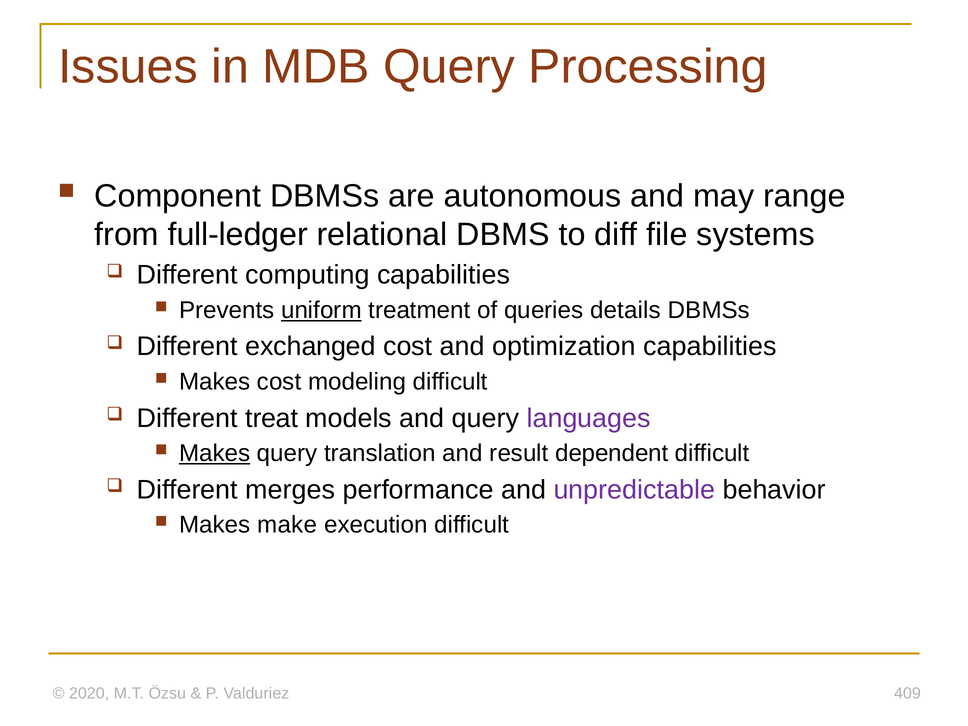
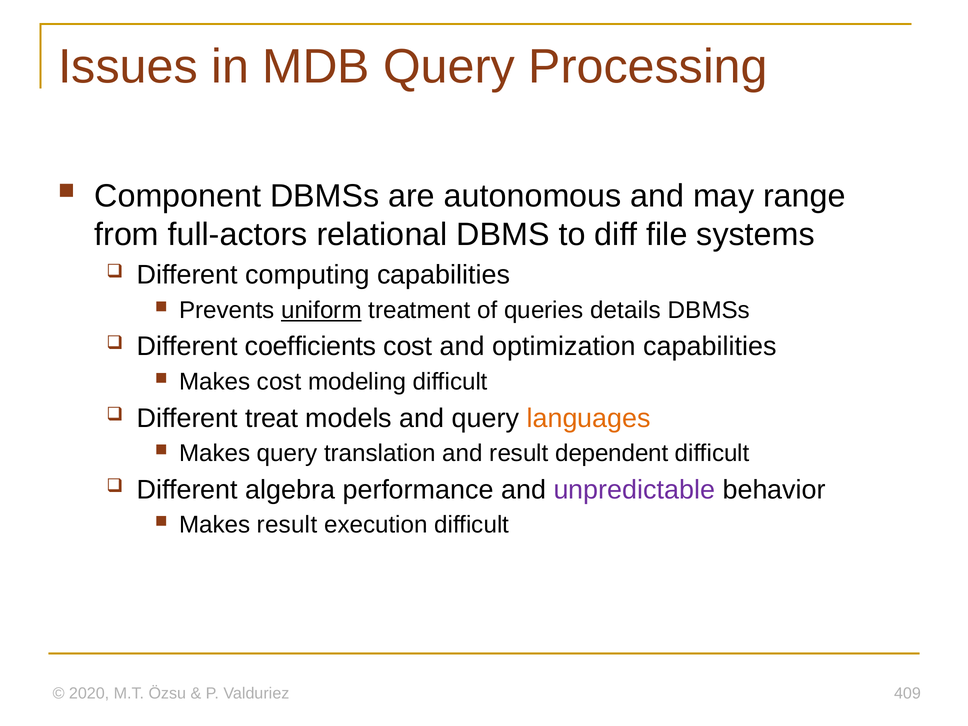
full-ledger: full-ledger -> full-actors (238, 235)
exchanged: exchanged -> coefficients (311, 347)
languages colour: purple -> orange (589, 418)
Makes underline: present -> none (215, 453)
merges: merges -> algebra (290, 490)
Makes make: make -> result (287, 525)
